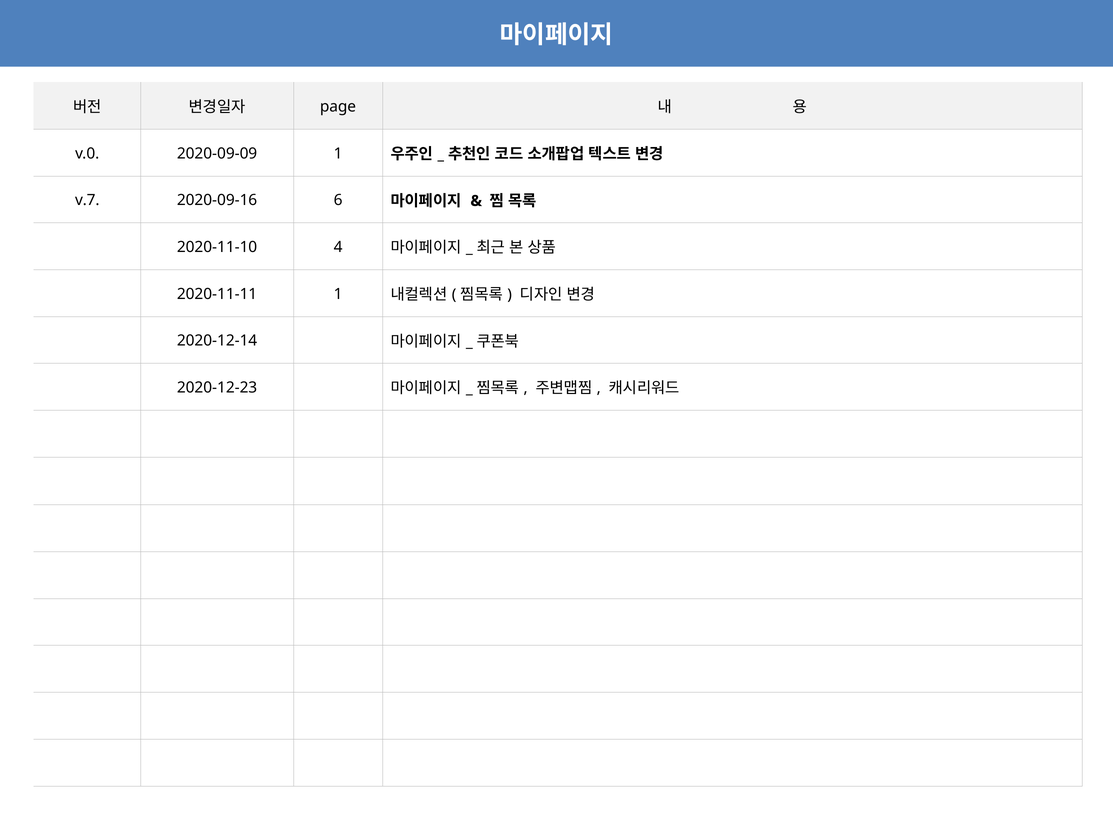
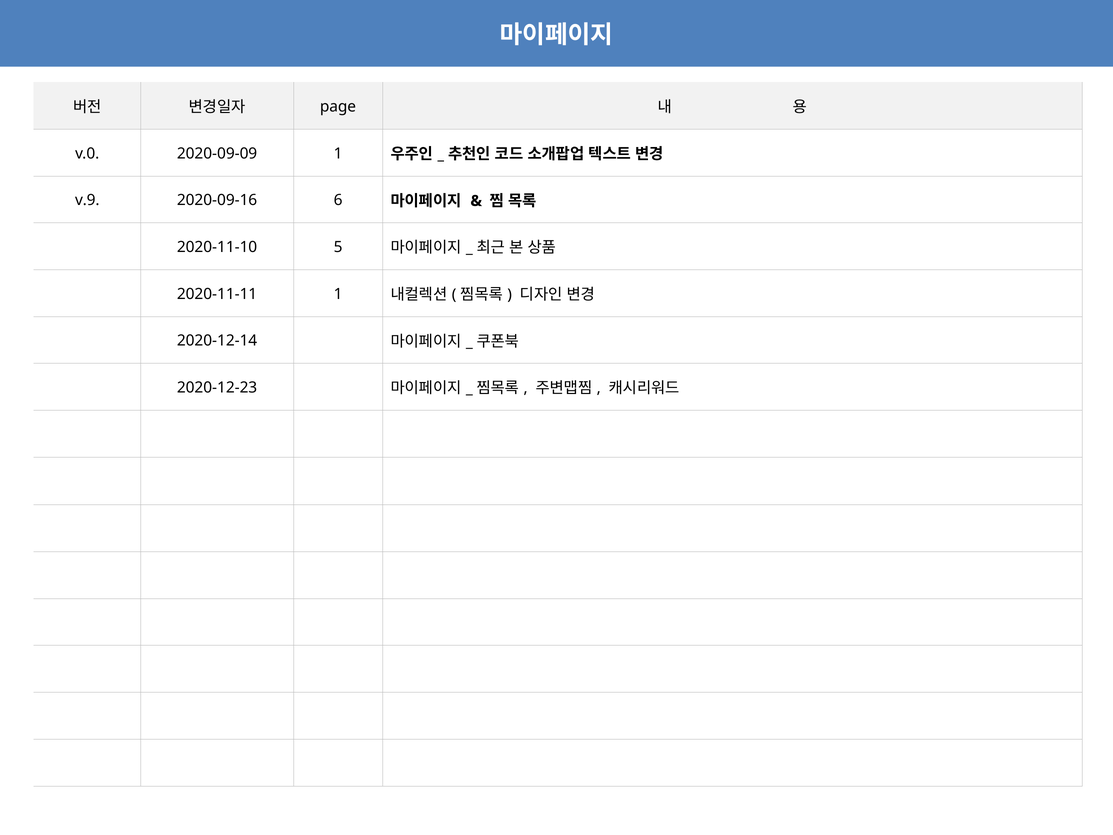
v.7: v.7 -> v.9 (87, 200)
4: 4 -> 5 (338, 247)
